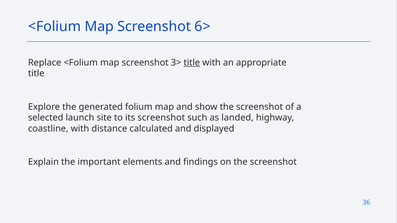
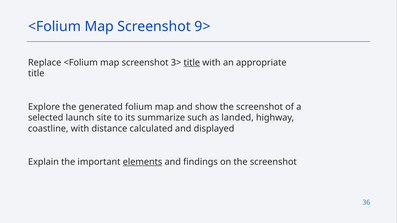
6>: 6> -> 9> (203, 27)
its screenshot: screenshot -> summarize (161, 118)
elements underline: none -> present (143, 162)
